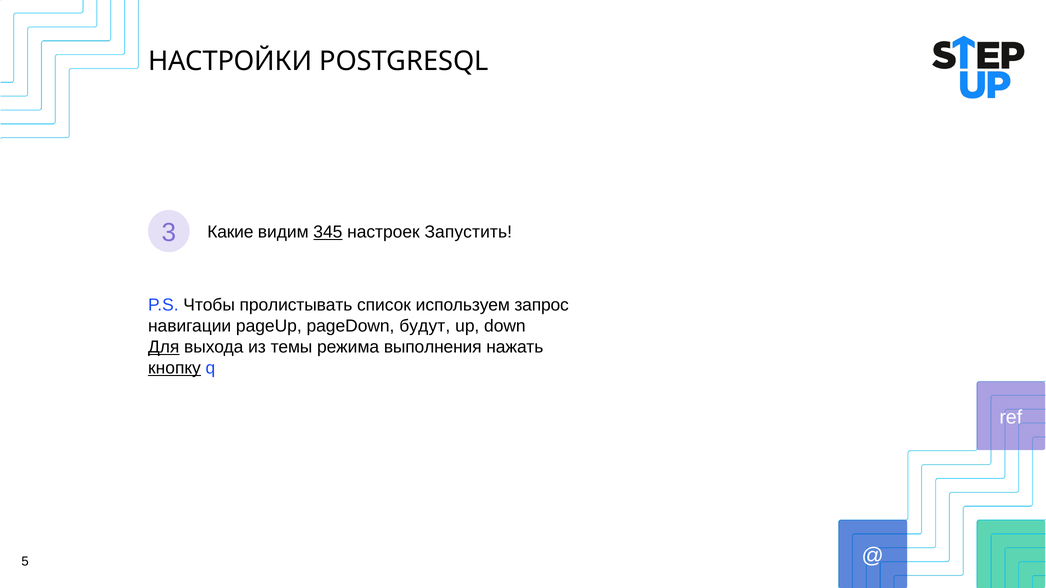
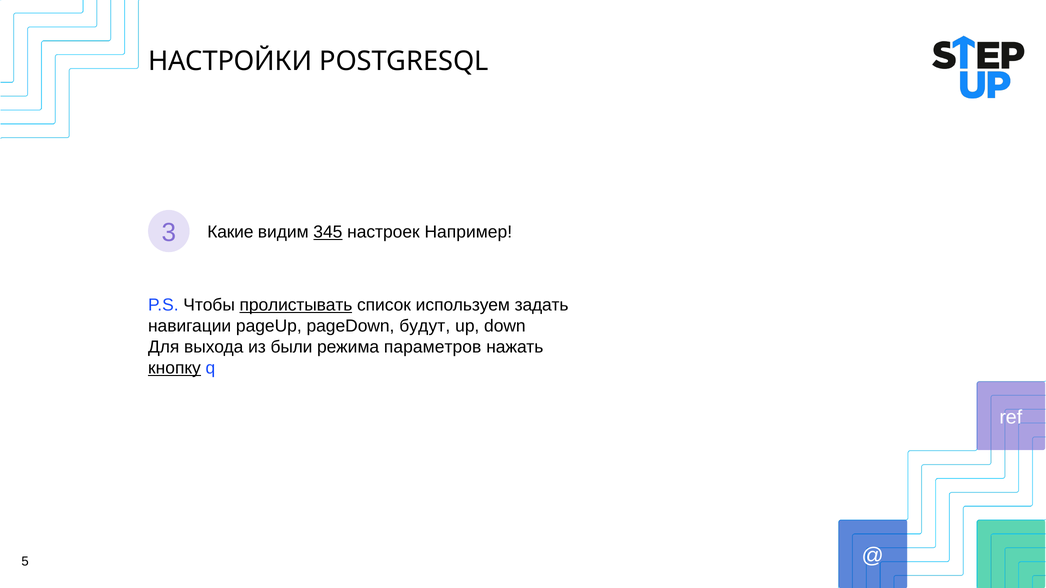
Запустить: Запустить -> Например (468, 232)
пролистывать underline: none -> present (296, 305)
запрос: запрос -> задать (542, 305)
Для underline: present -> none (164, 347)
темы: темы -> были (292, 347)
выполнения: выполнения -> параметров (433, 347)
